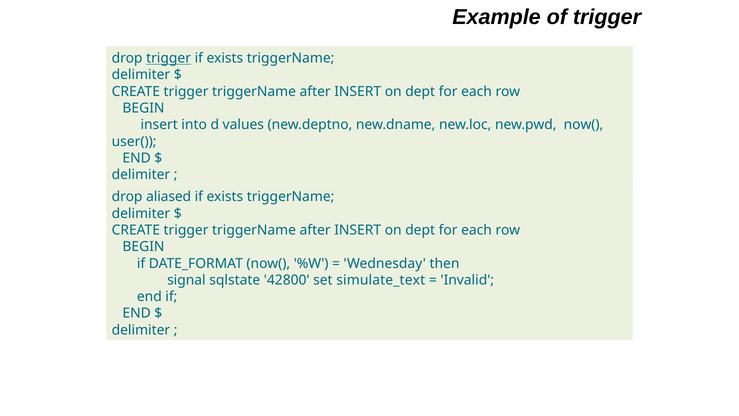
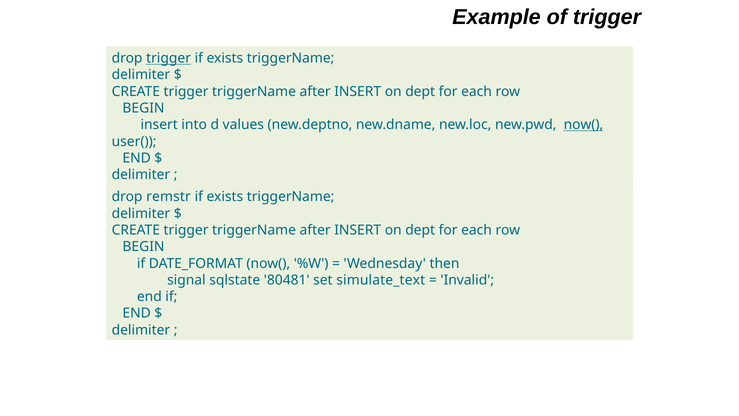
now( underline: none -> present (583, 125)
aliased: aliased -> remstr (169, 197)
42800: 42800 -> 80481 (287, 280)
